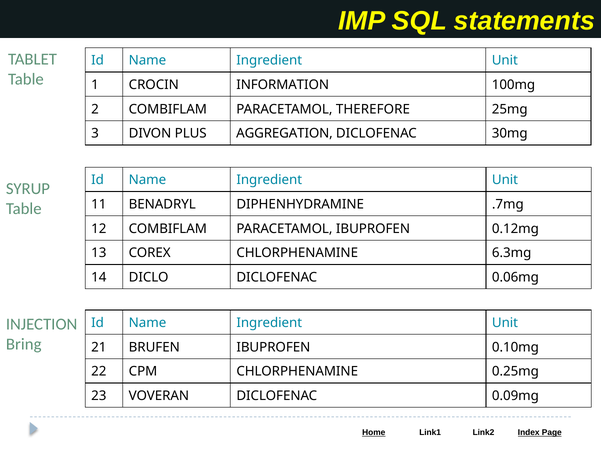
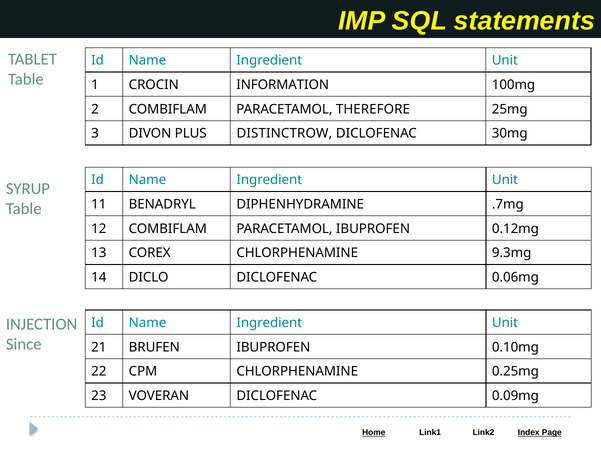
AGGREGATION: AGGREGATION -> DISTINCTROW (284, 134)
6.3mg: 6.3mg -> 9.3mg (512, 253)
Bring: Bring -> Since (24, 345)
